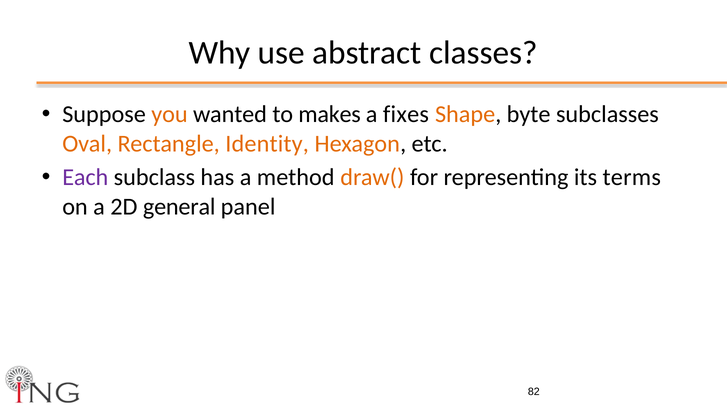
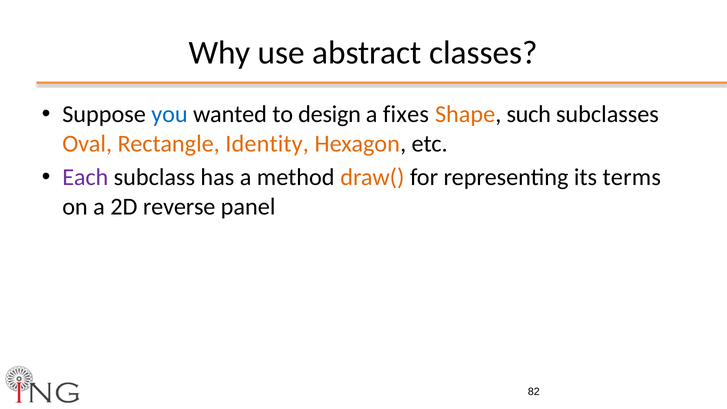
you colour: orange -> blue (169, 114)
makes: makes -> design (330, 114)
byte: byte -> such (529, 114)
general: general -> reverse (179, 207)
